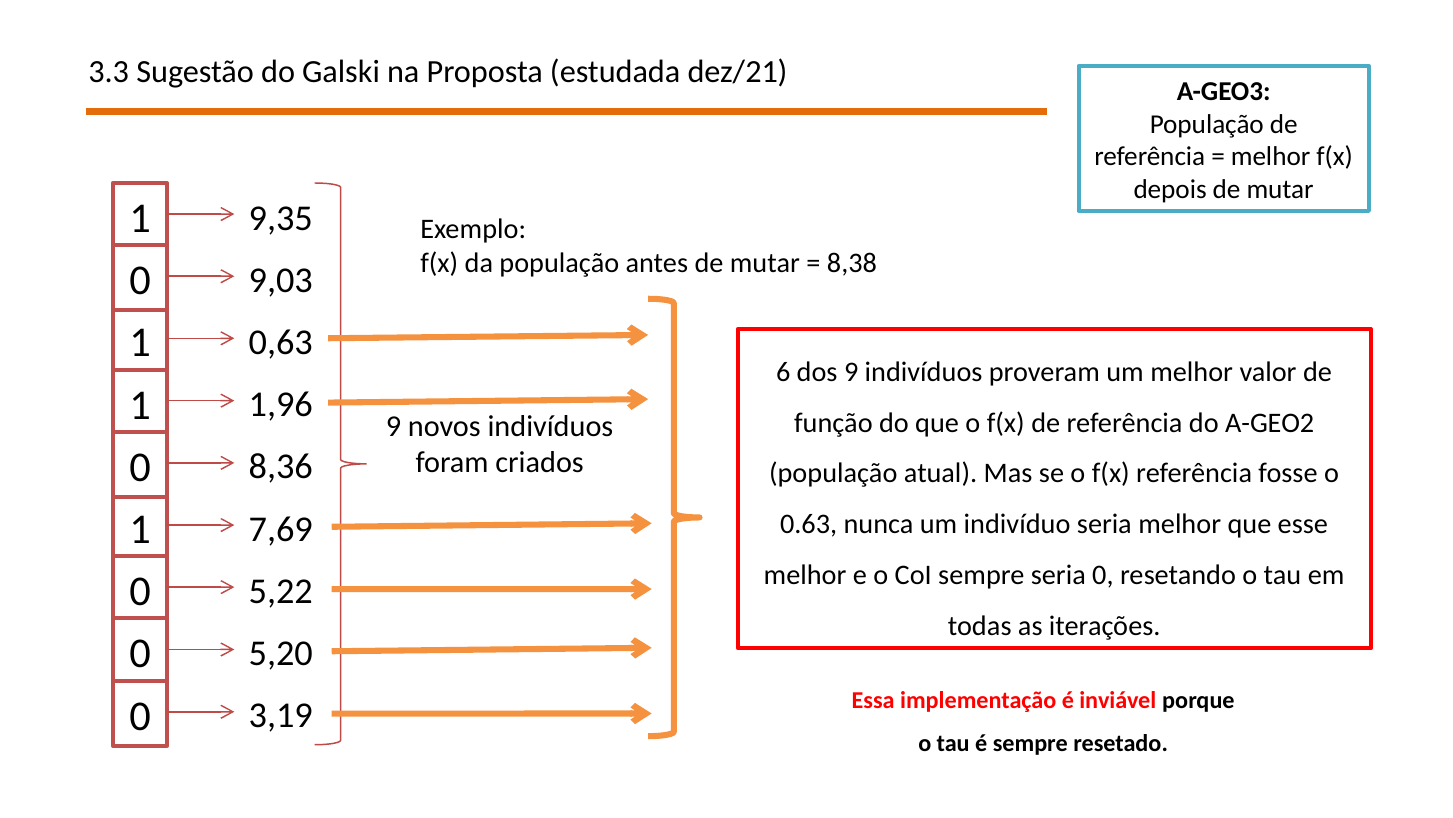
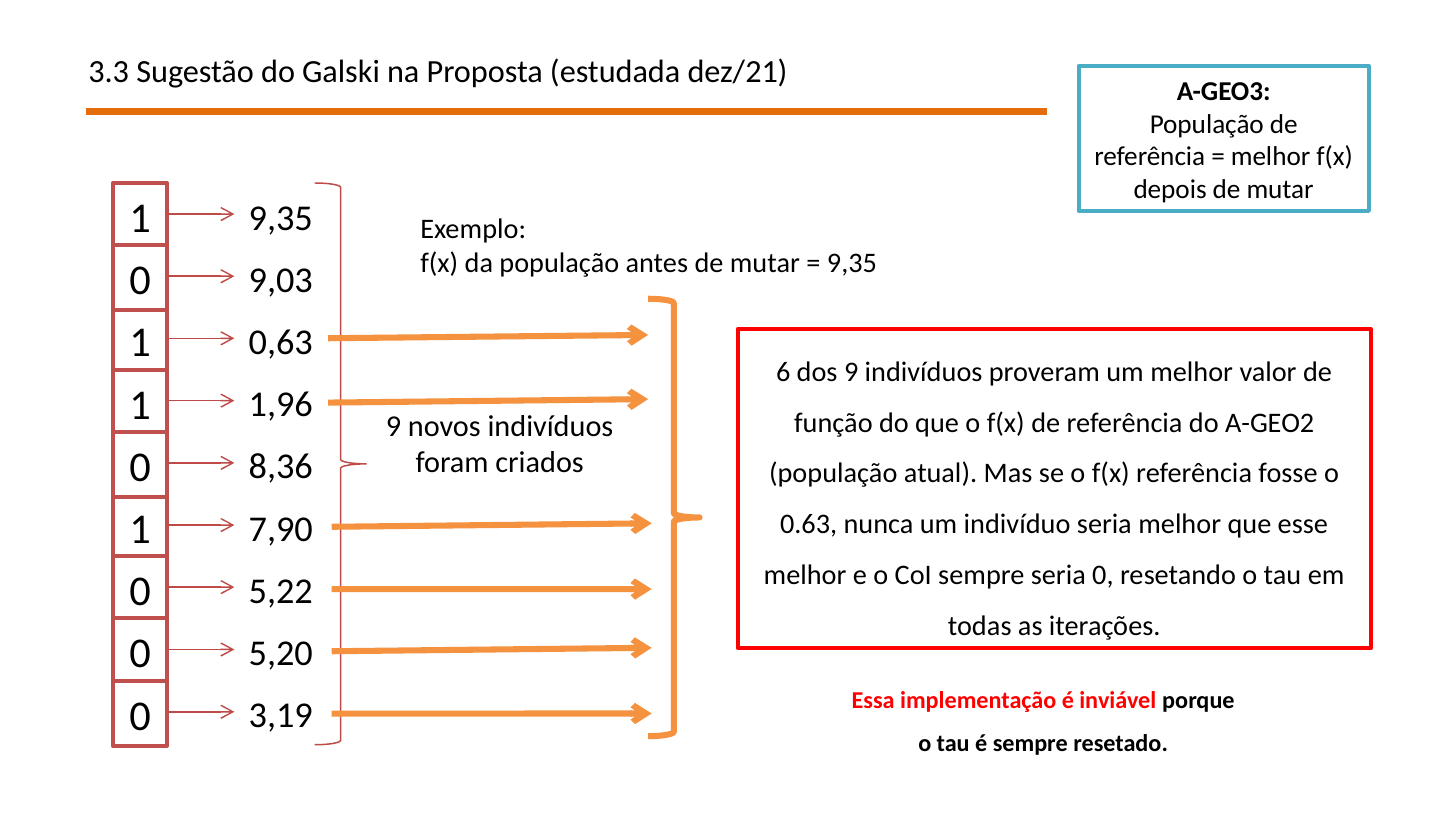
8,38: 8,38 -> 9,35 (852, 263)
7,69: 7,69 -> 7,90 (281, 529)
